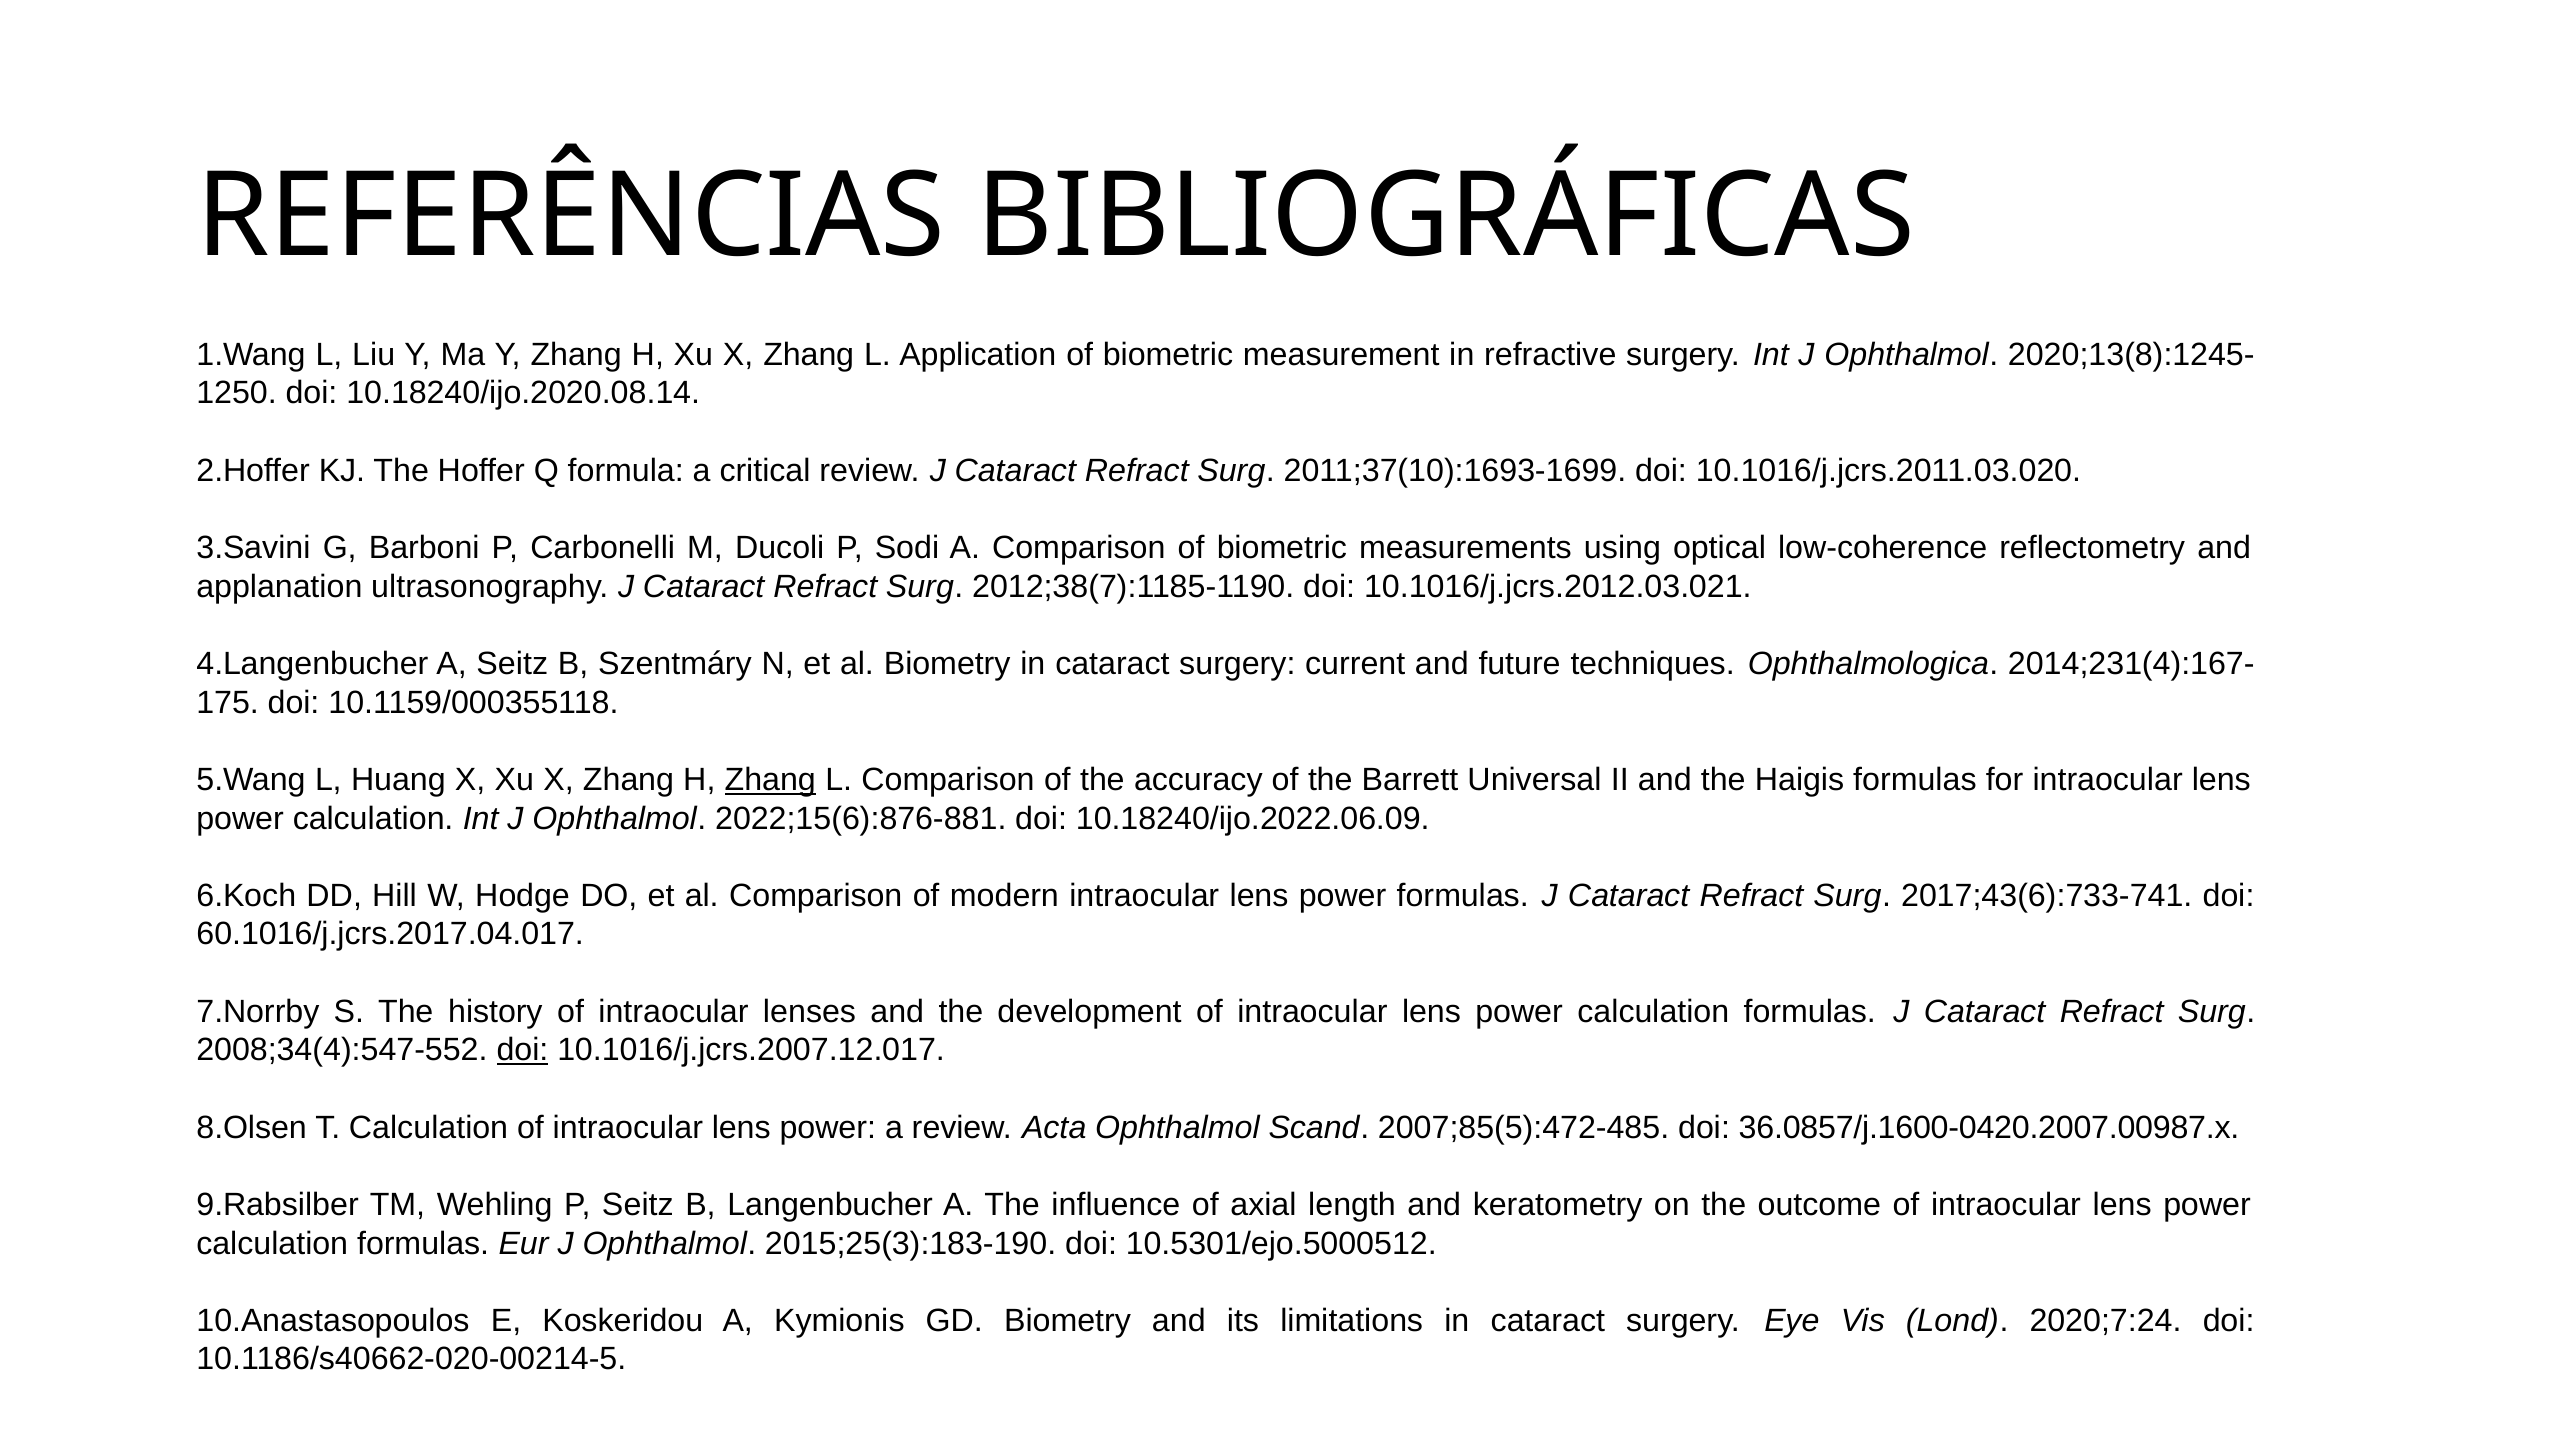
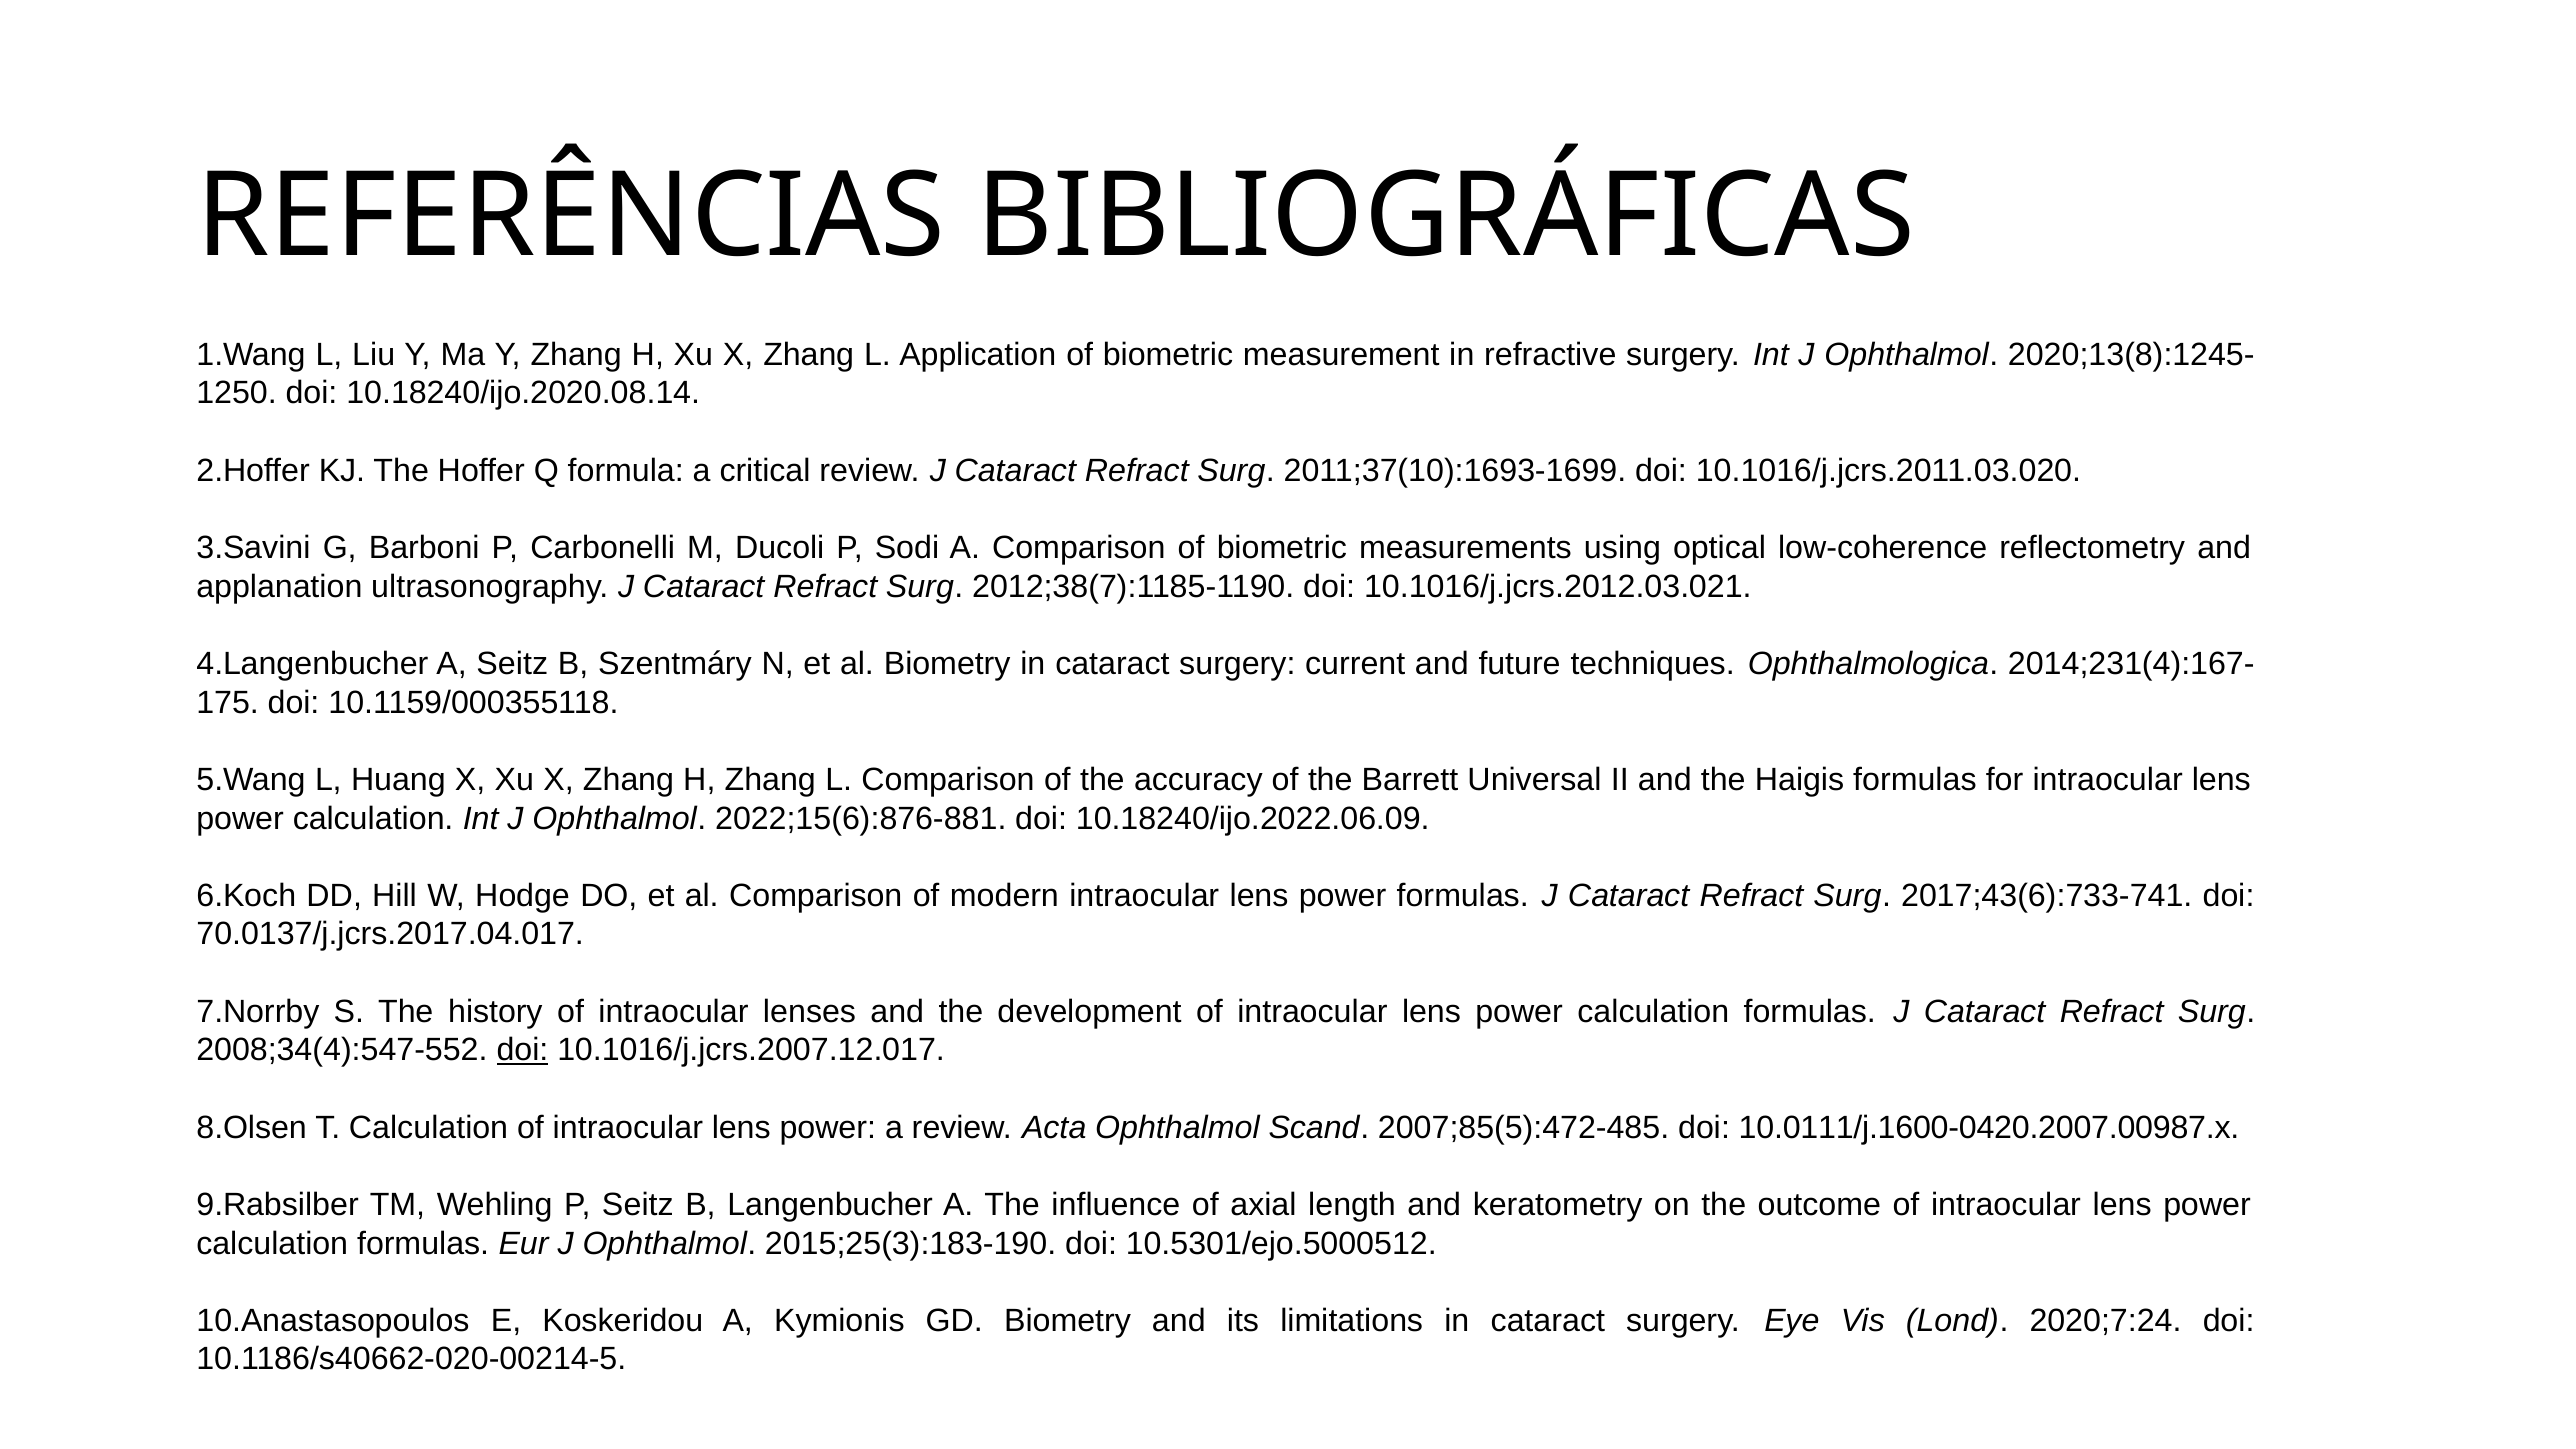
Zhang underline: present -> none (770, 780)
60.1016/j.jcrs.2017.04.017: 60.1016/j.jcrs.2017.04.017 -> 70.0137/j.jcrs.2017.04.017 (390, 934)
36.0857/j.1600-0420.2007.00987.x: 36.0857/j.1600-0420.2007.00987.x -> 10.0111/j.1600-0420.2007.00987.x (1989, 1128)
